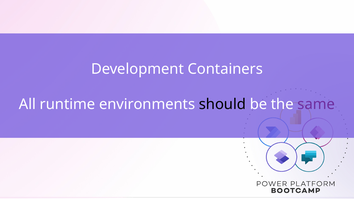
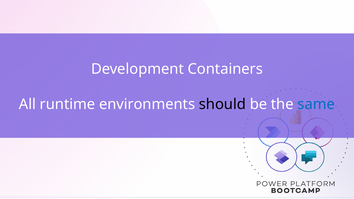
same colour: purple -> blue (316, 104)
